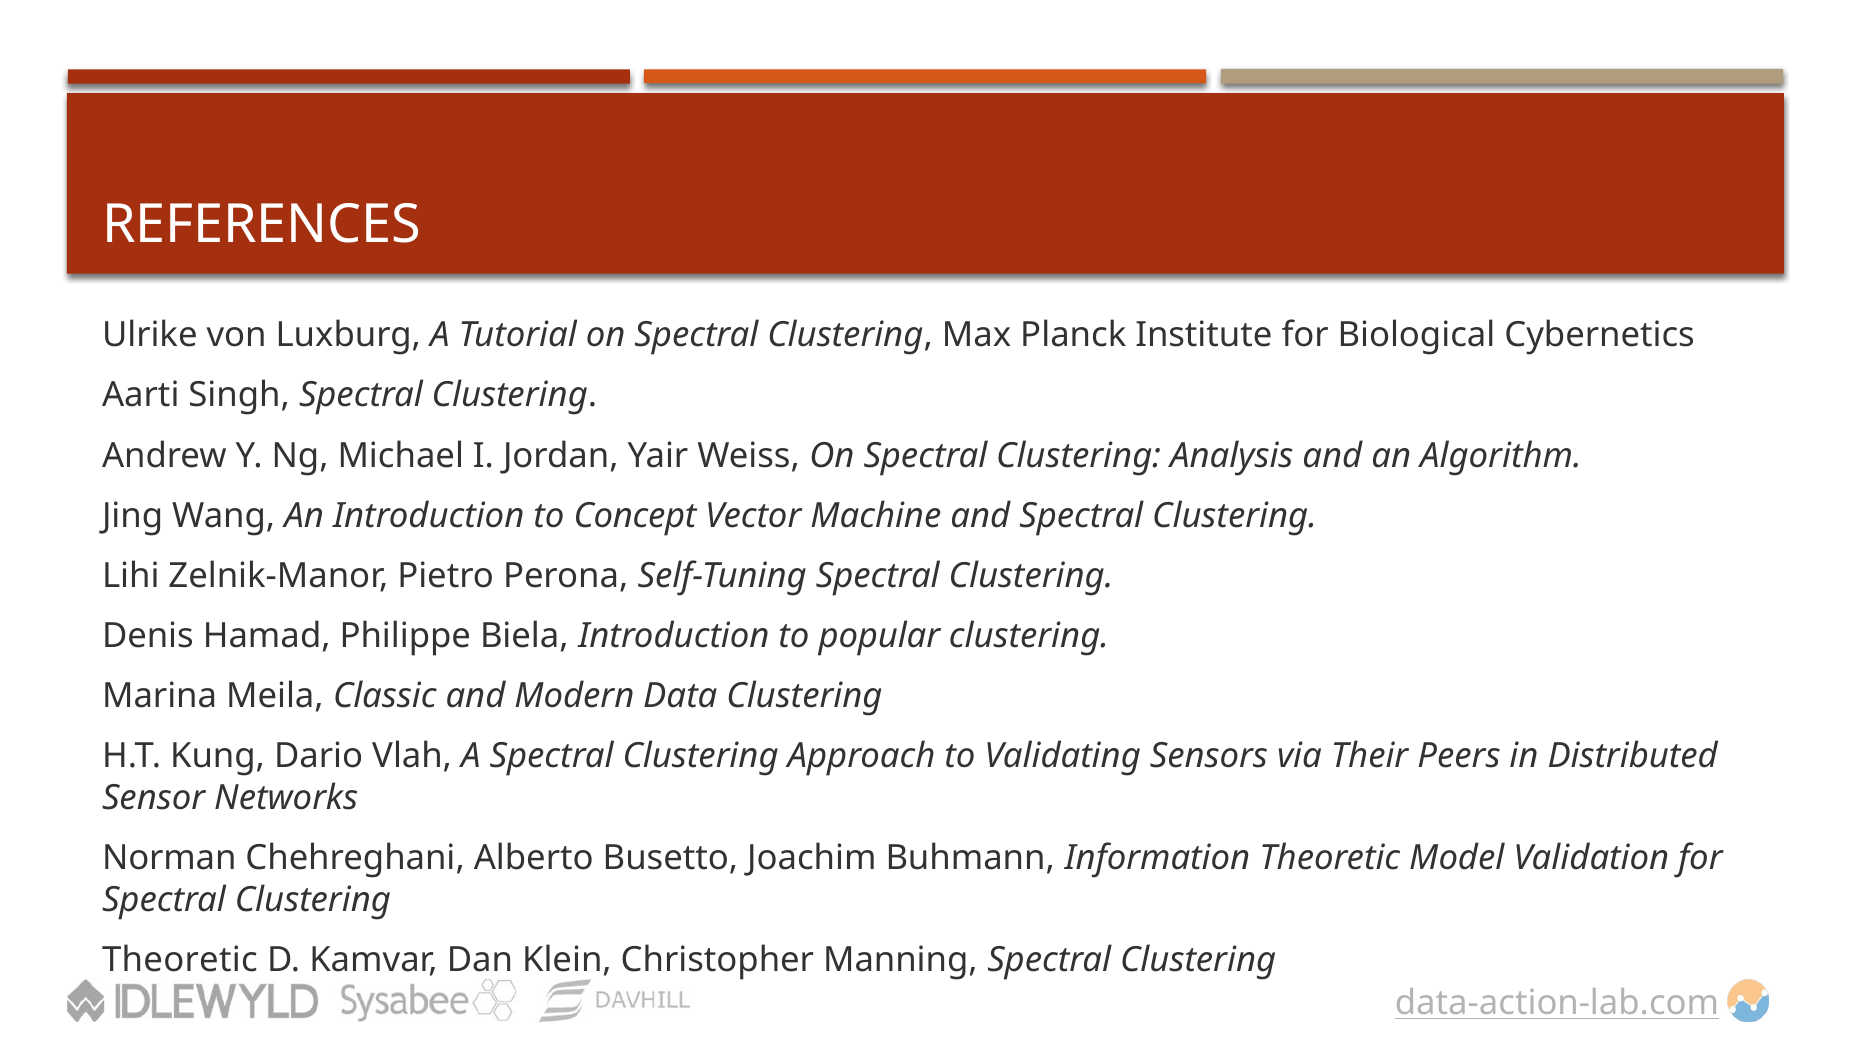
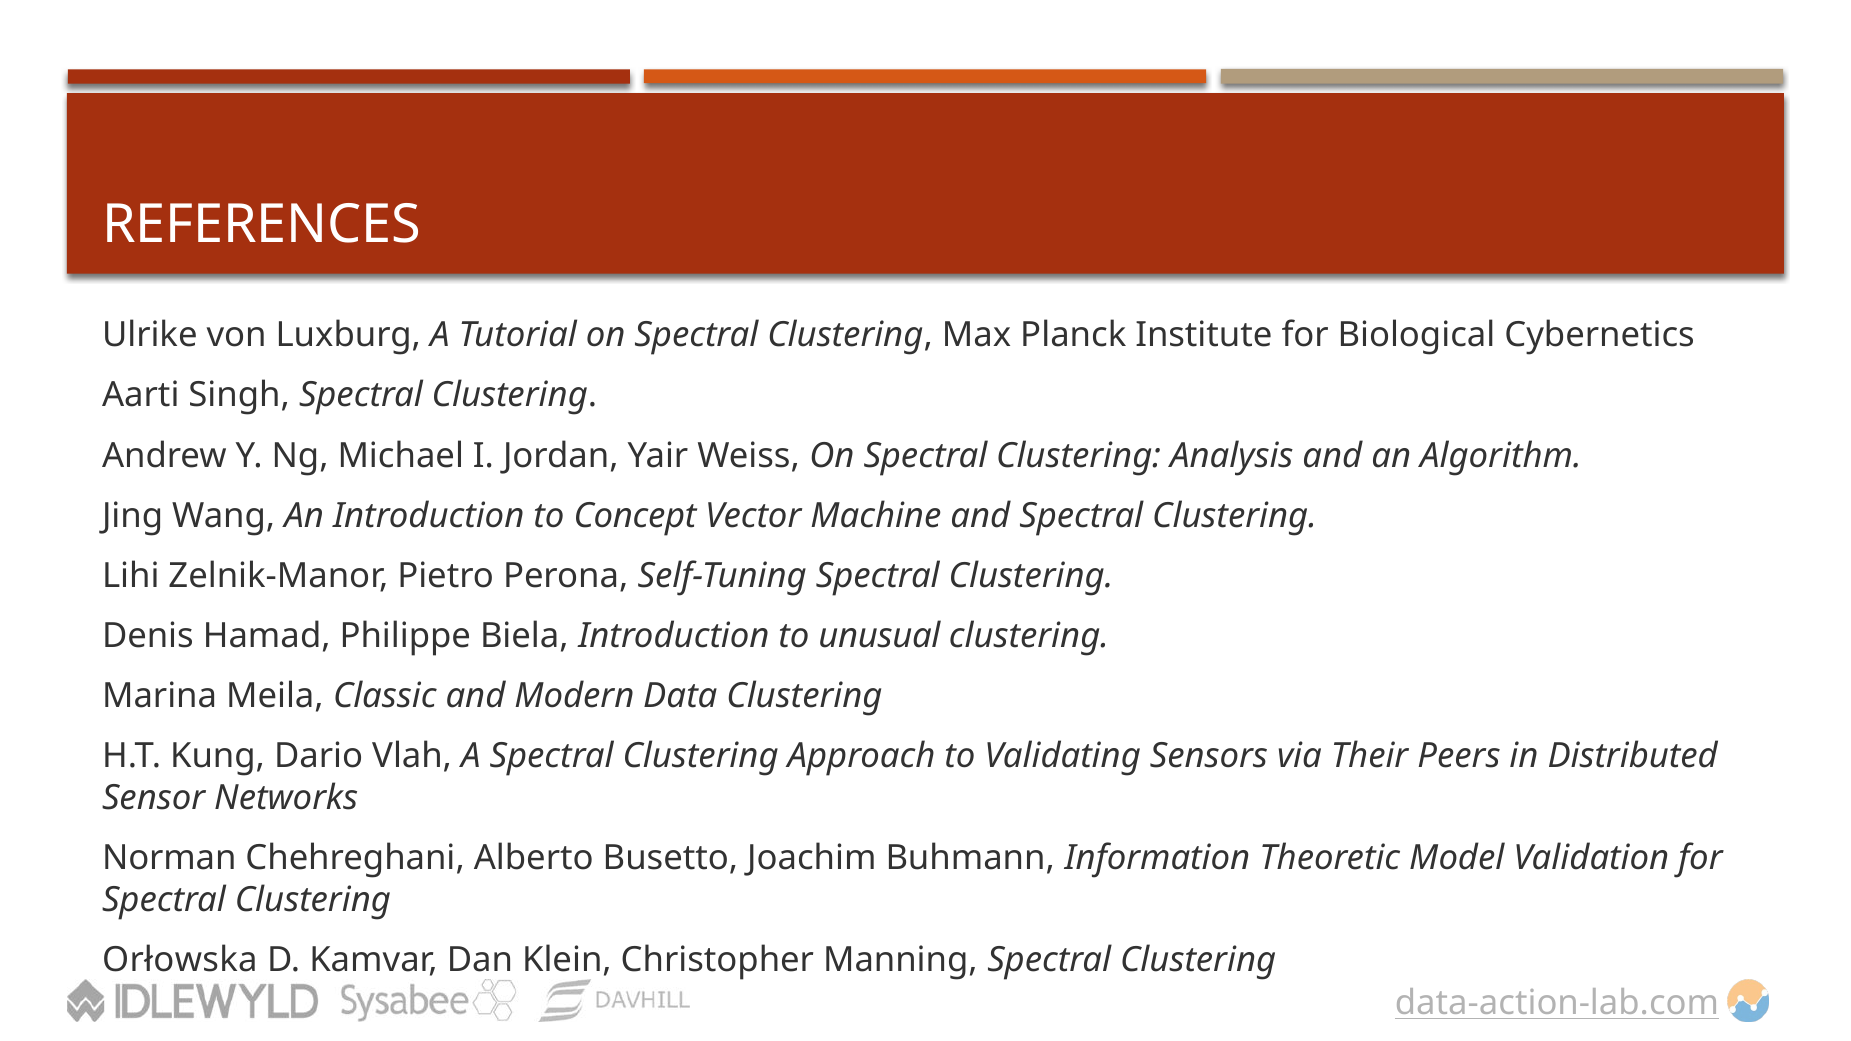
popular: popular -> unusual (879, 636)
Theoretic: Theoretic -> Orłowska (180, 960)
